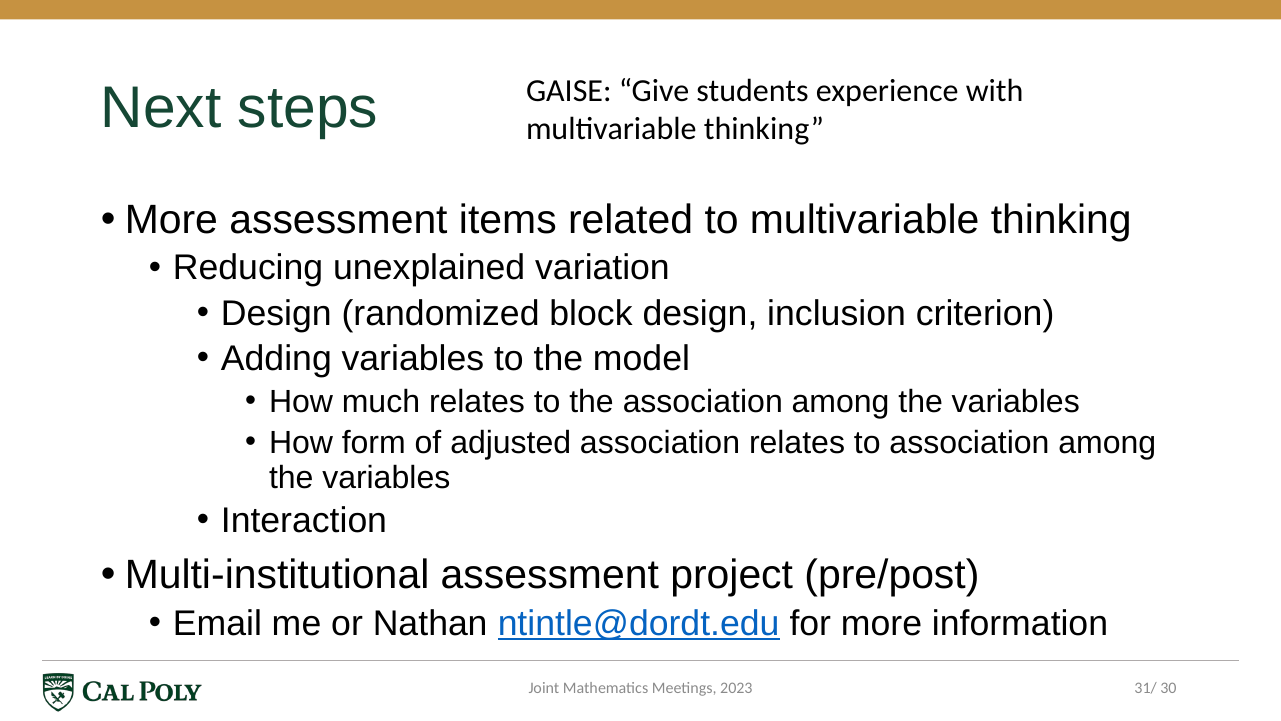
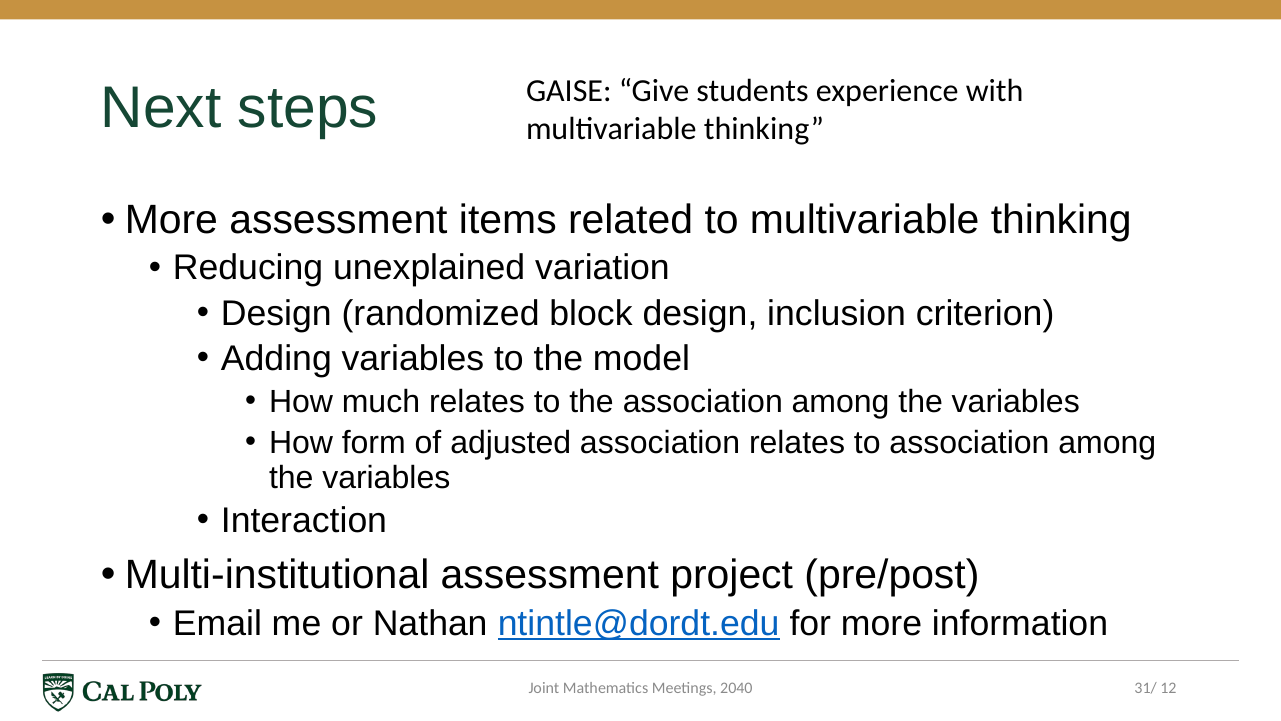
2023: 2023 -> 2040 (736, 688)
30: 30 -> 12 (1168, 688)
